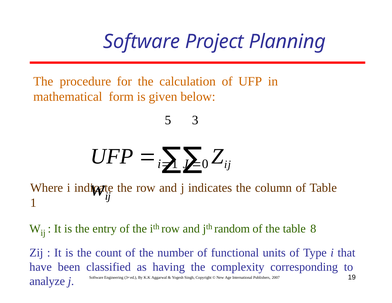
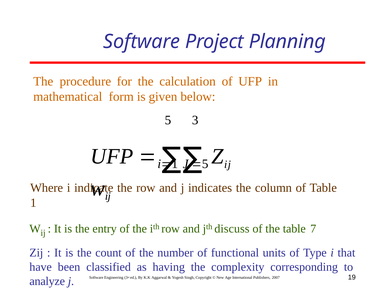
0: 0 -> 5 (205, 164)
random: random -> discuss (232, 229)
8: 8 -> 7 (313, 229)
